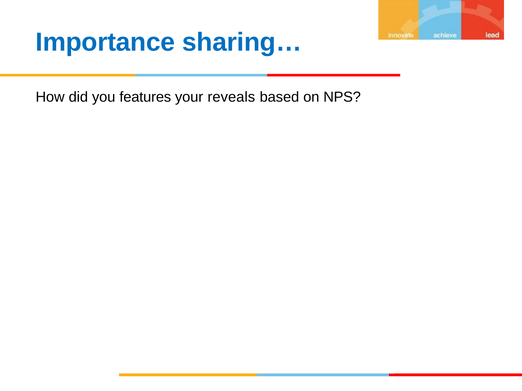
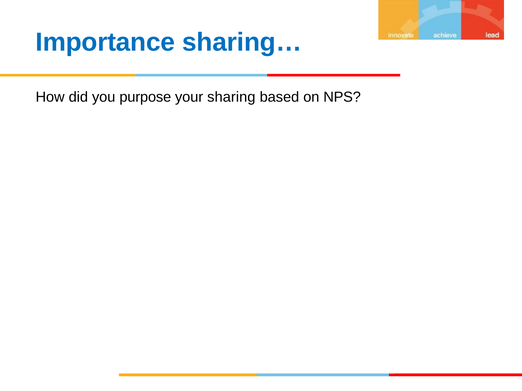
features: features -> purpose (145, 97)
reveals: reveals -> sharing (231, 97)
